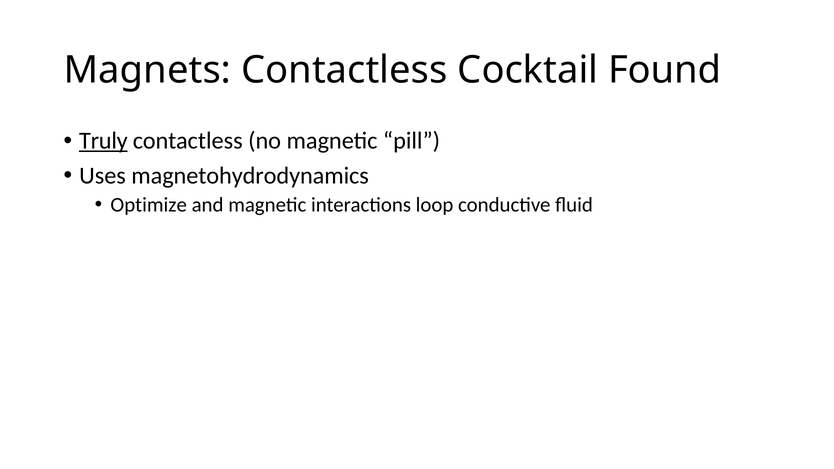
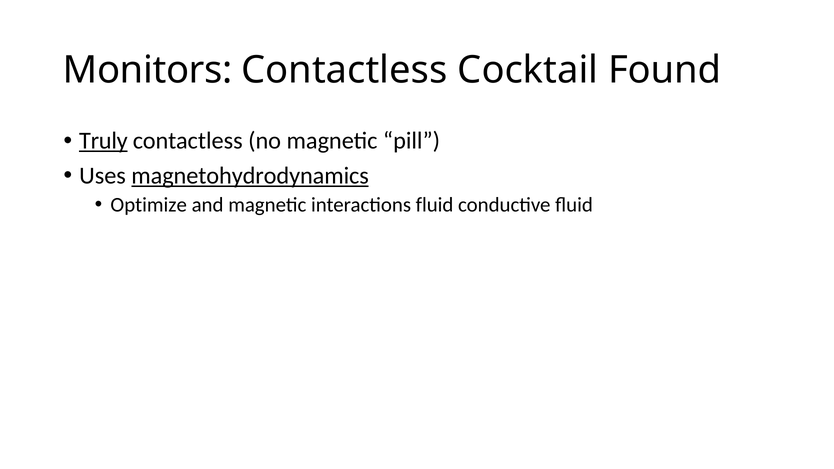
Magnets: Magnets -> Monitors (148, 70)
magnetohydrodynamics underline: none -> present (250, 176)
interactions loop: loop -> fluid (435, 205)
